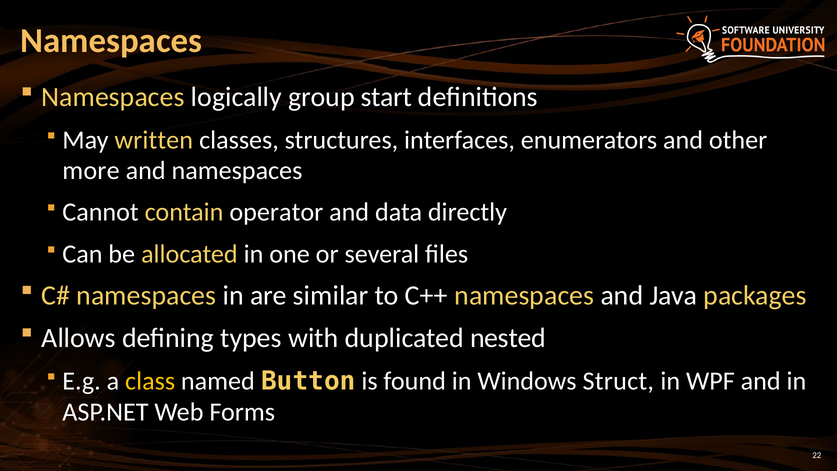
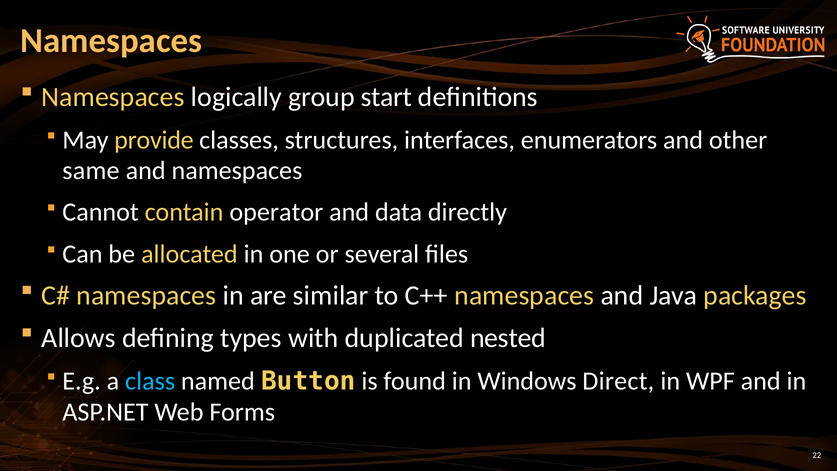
written: written -> provide (154, 140)
more: more -> same (91, 170)
class colour: yellow -> light blue (150, 381)
Struct: Struct -> Direct (618, 381)
